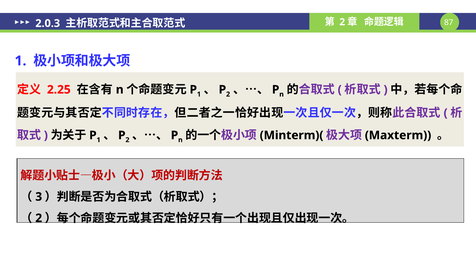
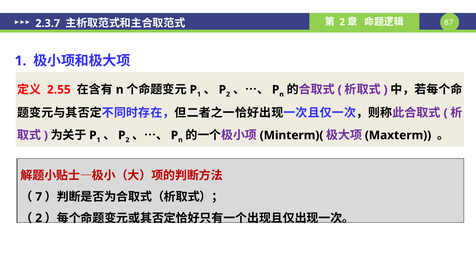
2.0.3: 2.0.3 -> 2.3.7 (48, 23)
2.25: 2.25 -> 2.55 (59, 90)
3: 3 -> 7 (39, 197)
